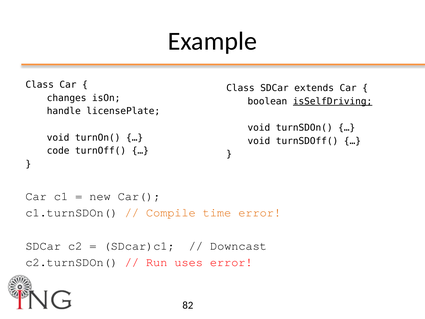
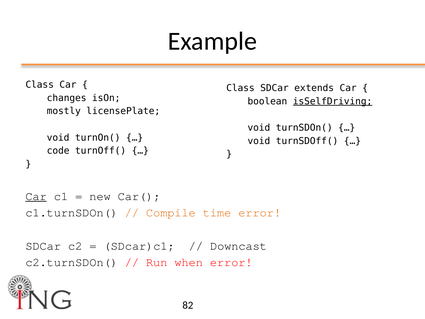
handle: handle -> mostly (64, 111)
Car underline: none -> present (36, 196)
uses: uses -> when (189, 262)
